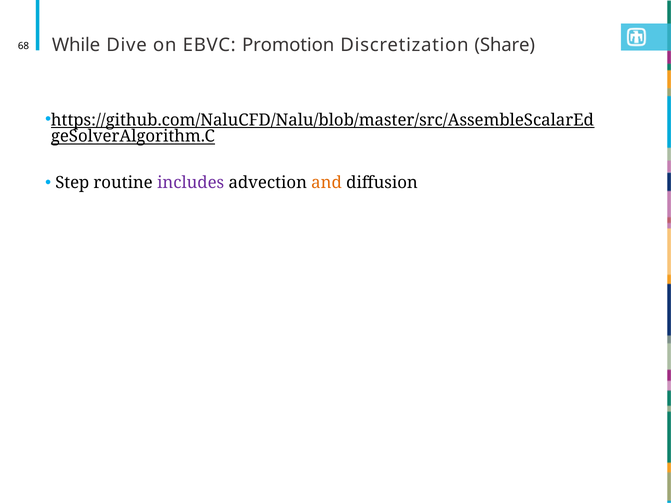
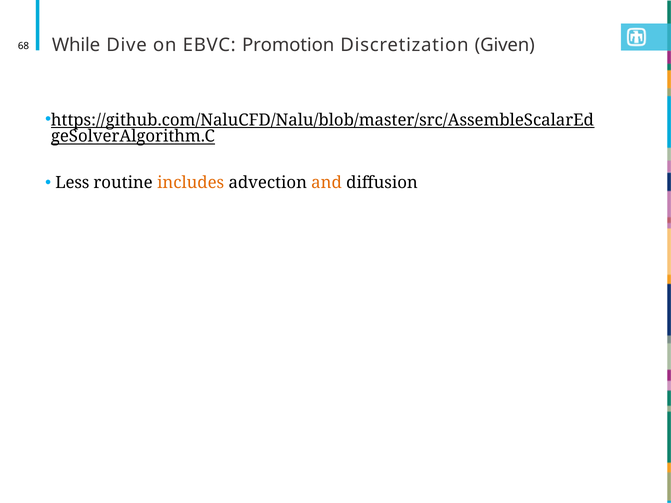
Share: Share -> Given (505, 45)
Step: Step -> Less (72, 183)
includes colour: purple -> orange (191, 183)
